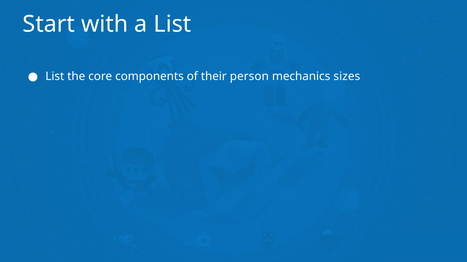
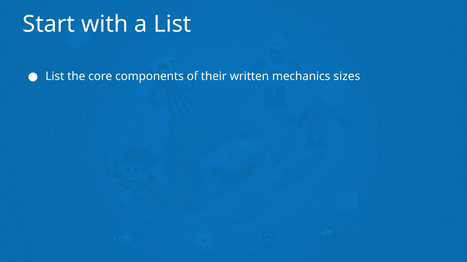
person: person -> written (249, 77)
